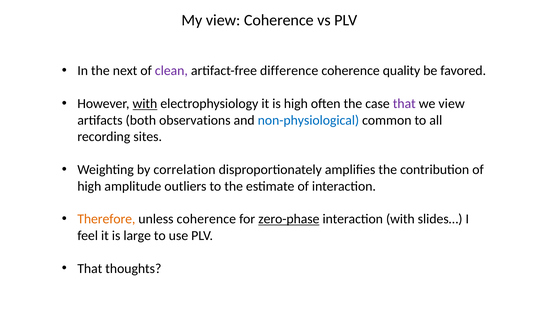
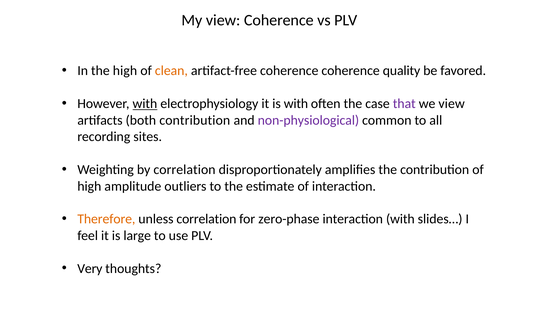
the next: next -> high (125, 71)
clean colour: purple -> orange (171, 71)
artifact-free difference: difference -> coherence (289, 71)
is high: high -> with (296, 104)
both observations: observations -> contribution (195, 120)
non-physiological colour: blue -> purple (308, 120)
unless coherence: coherence -> correlation (206, 219)
zero-phase underline: present -> none (289, 219)
That: That -> Very (90, 268)
